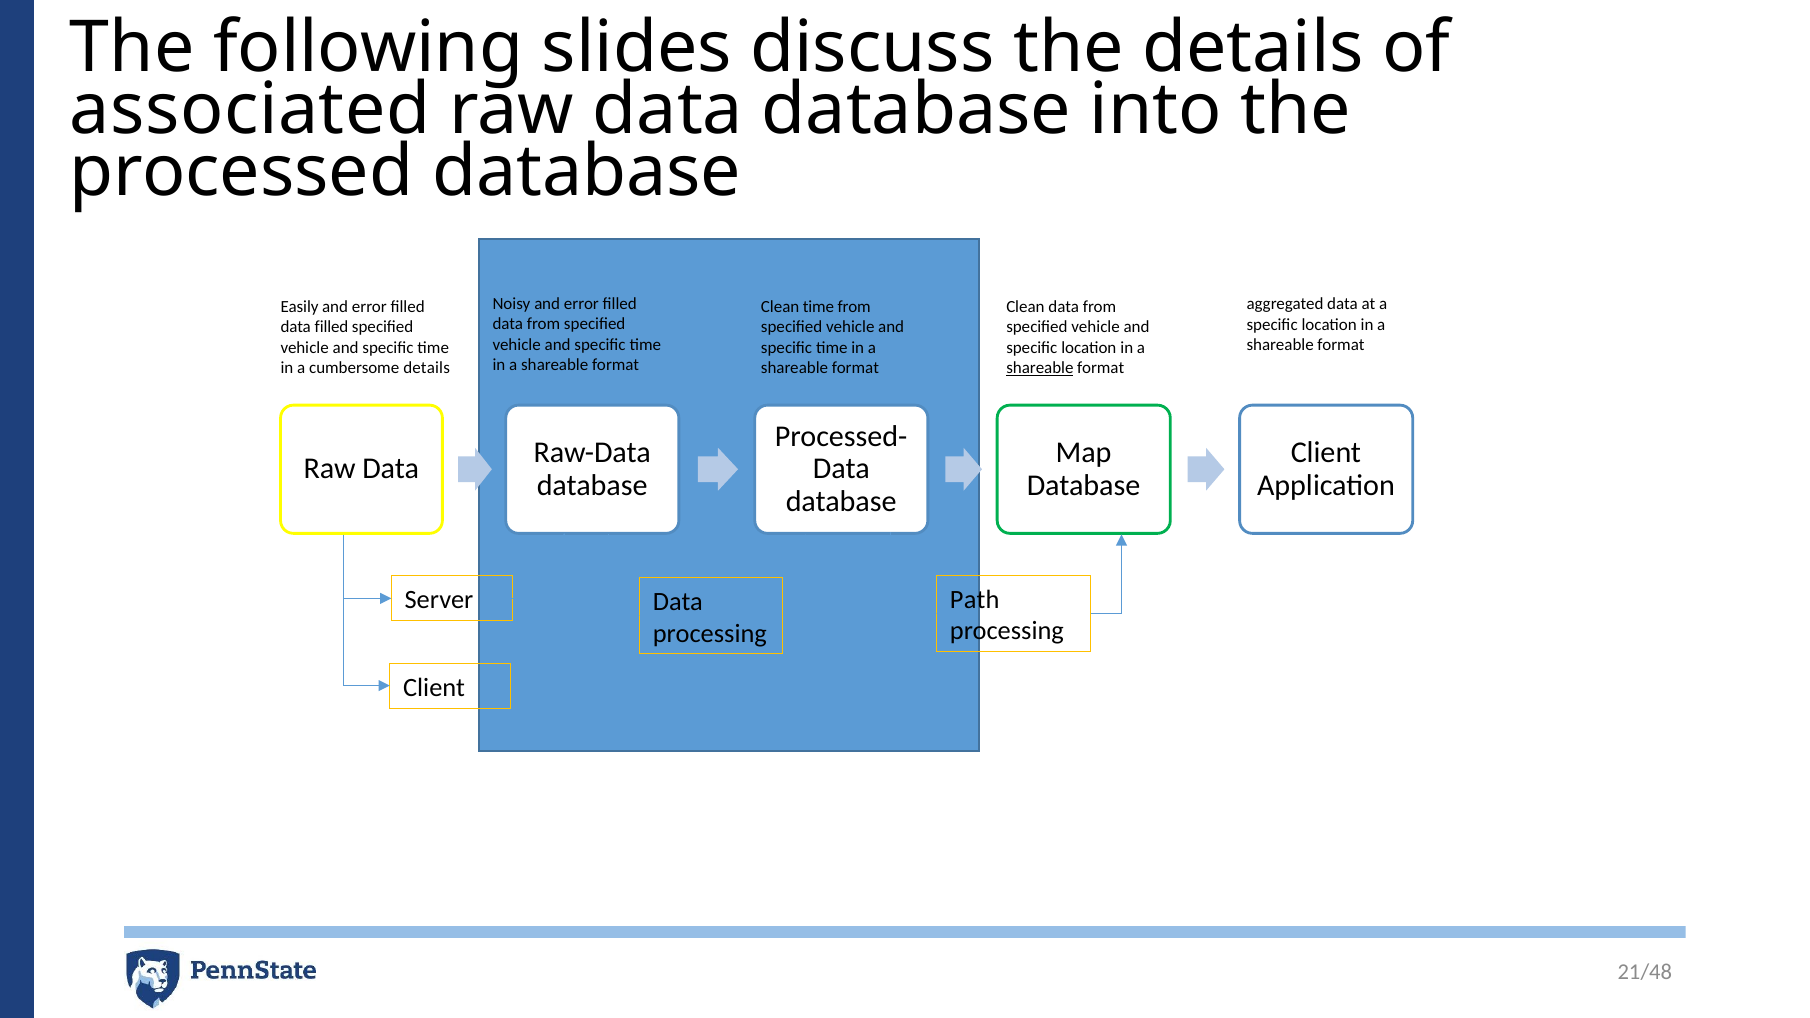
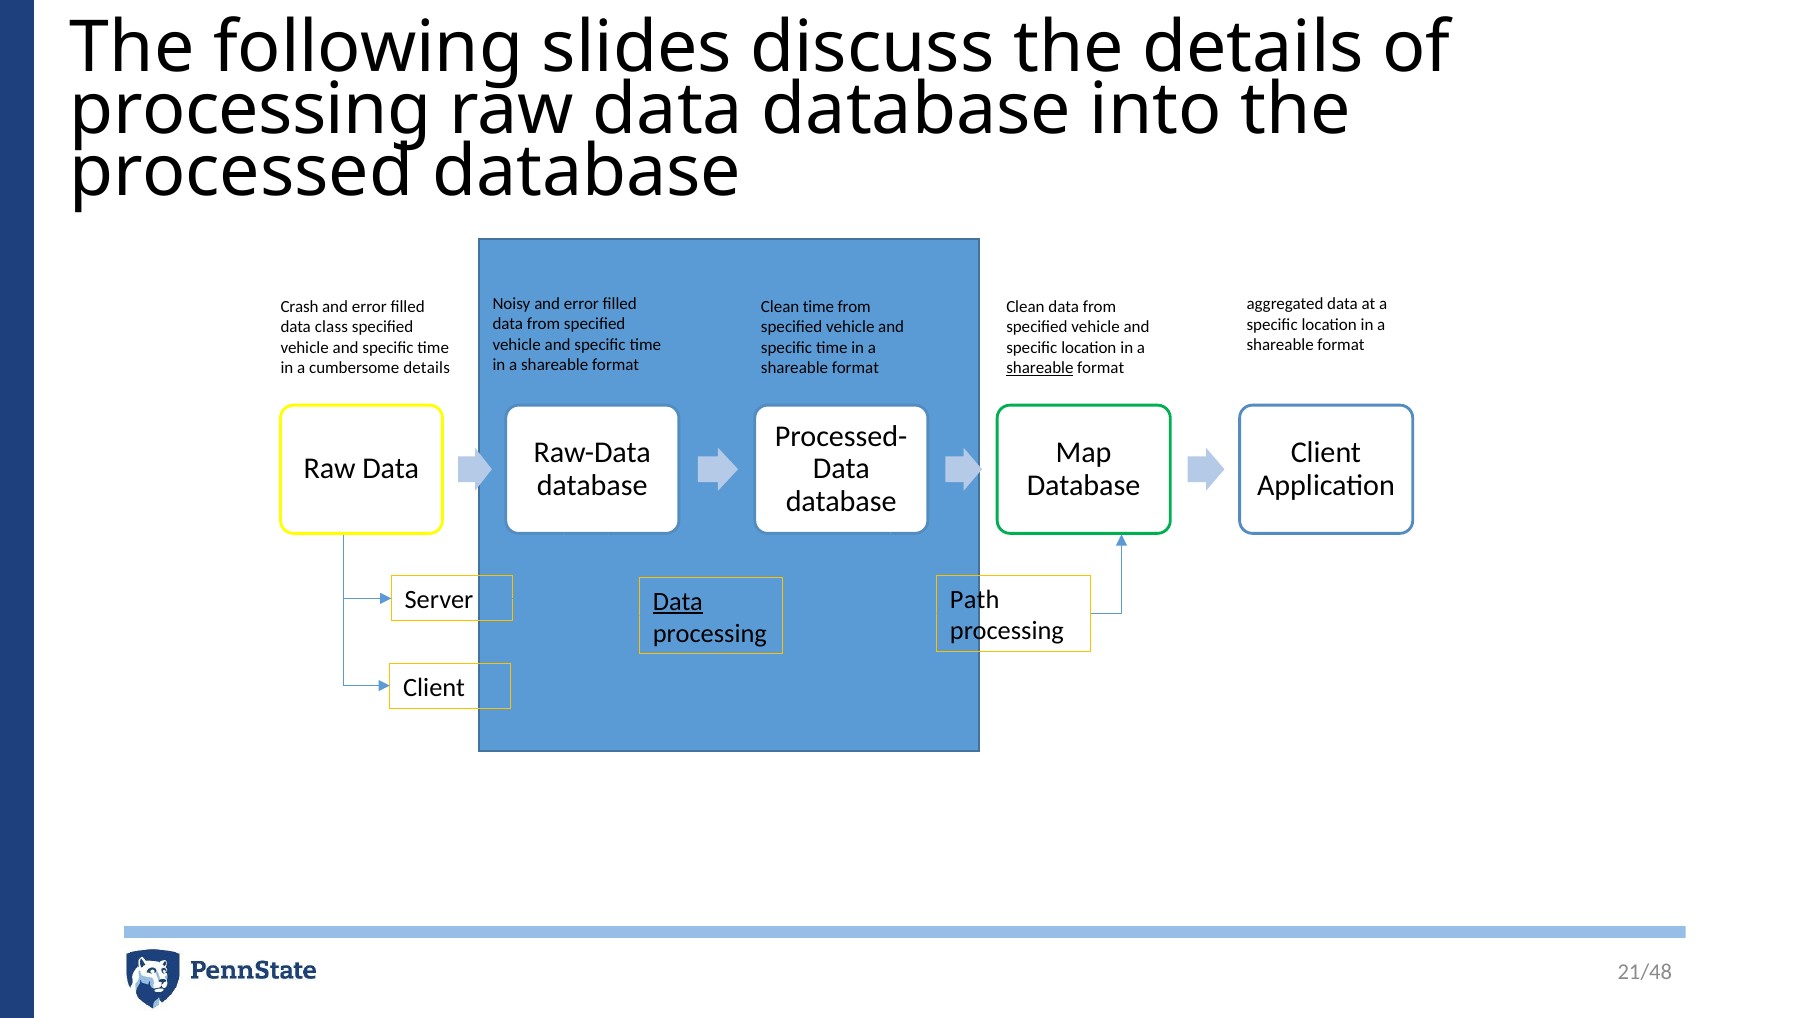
associated: associated -> processing (251, 110)
Easily: Easily -> Crash (300, 307)
data filled: filled -> class (331, 327)
Data underline: none -> present (678, 602)
